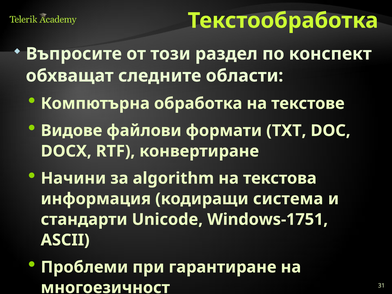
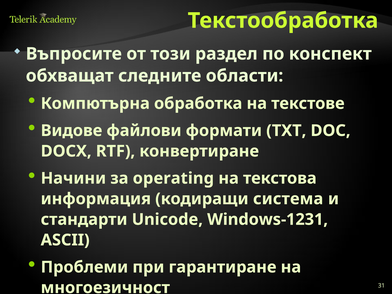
algorithm: algorithm -> operating (173, 178)
Windows-1751: Windows-1751 -> Windows-1231 (268, 219)
